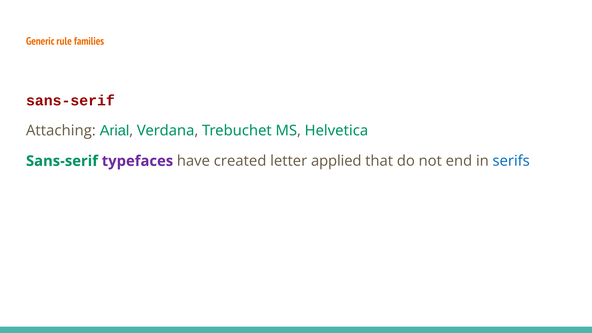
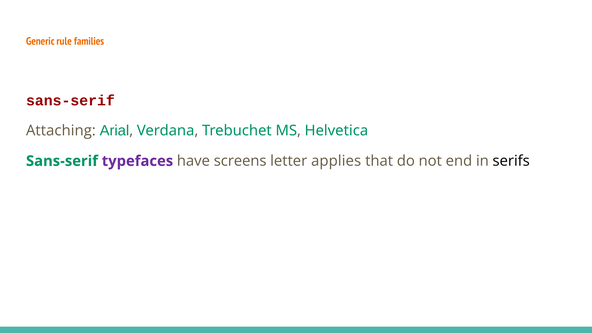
created: created -> screens (240, 161)
applied: applied -> applies (336, 161)
serifs colour: blue -> black (511, 161)
